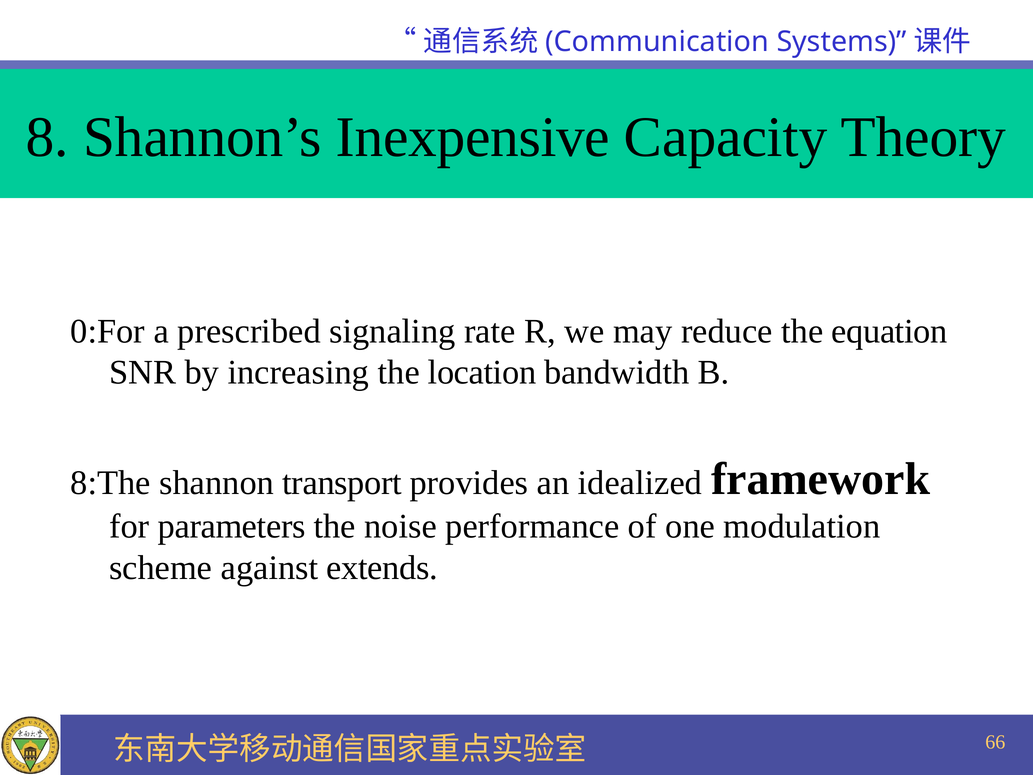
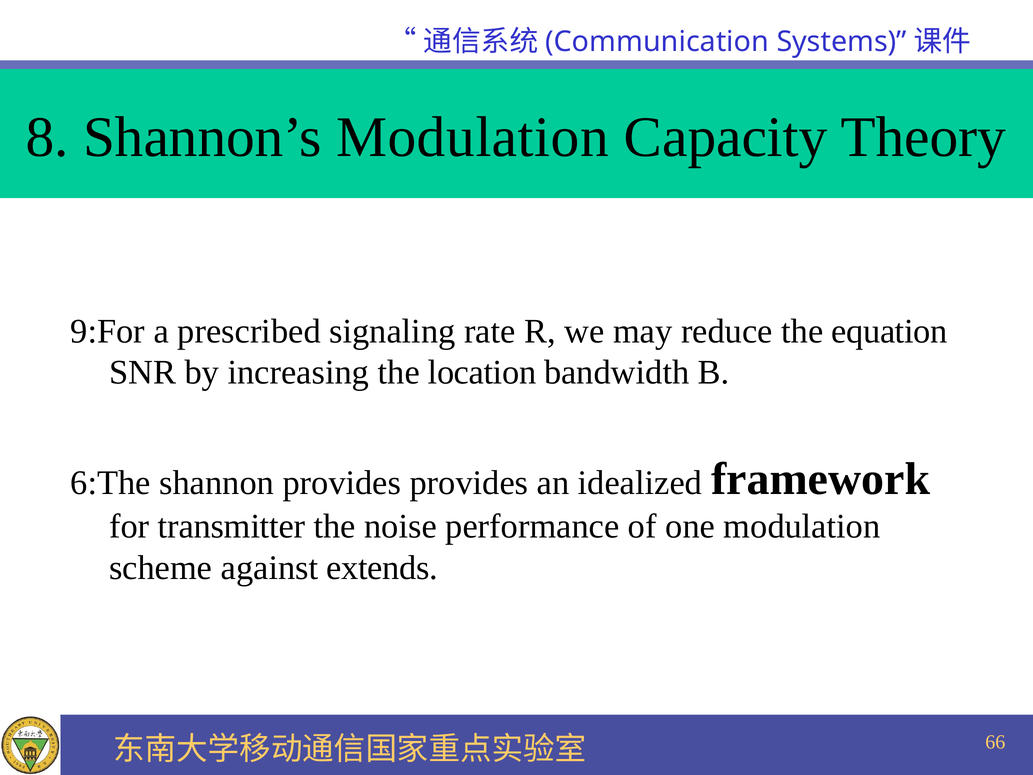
Shannon’s Inexpensive: Inexpensive -> Modulation (473, 137)
0:For: 0:For -> 9:For (108, 331)
8:The: 8:The -> 6:The (111, 483)
shannon transport: transport -> provides (342, 483)
parameters: parameters -> transmitter (232, 526)
